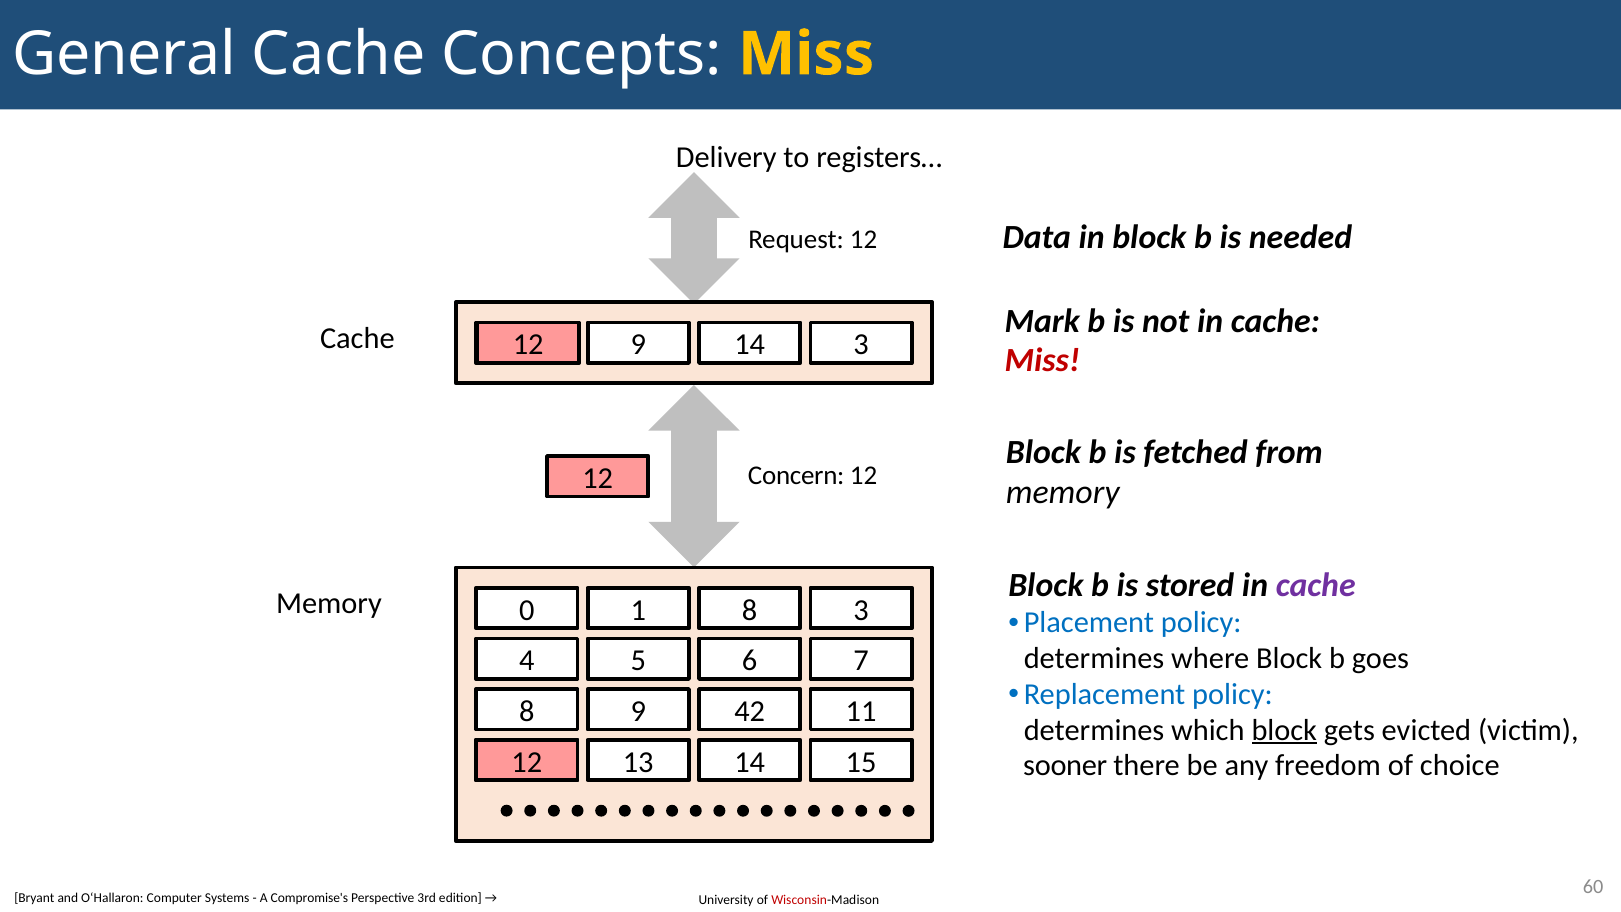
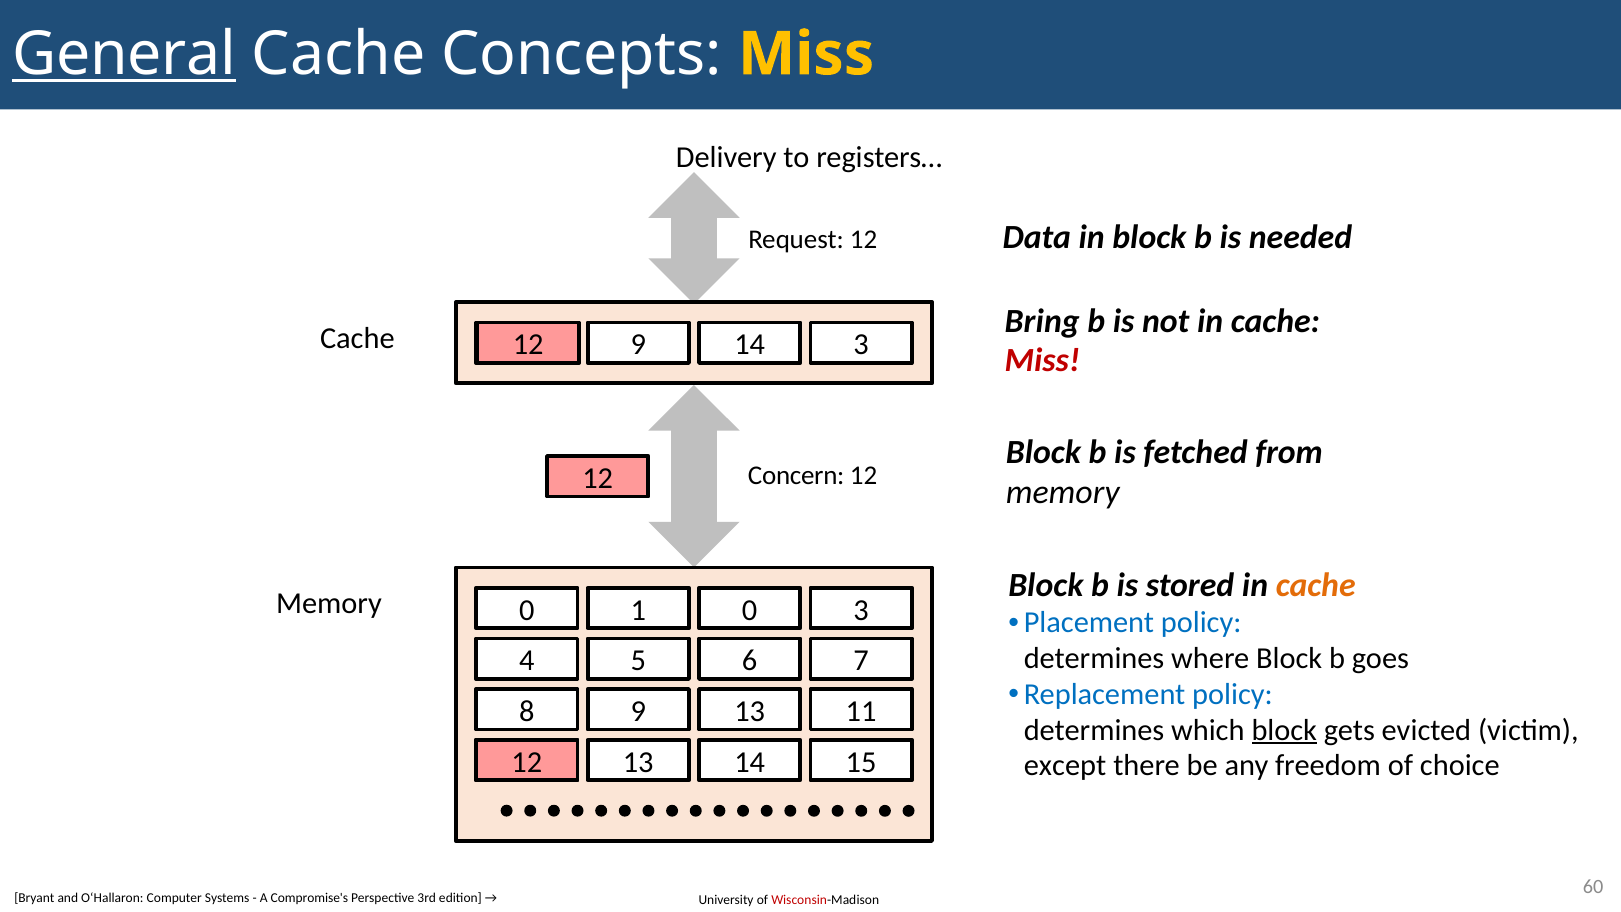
General underline: none -> present (124, 54)
Mark: Mark -> Bring (1042, 321)
cache colour: purple -> orange (1316, 585)
1 8: 8 -> 0 (750, 610)
9 42: 42 -> 13 (750, 711)
sooner: sooner -> except (1065, 766)
